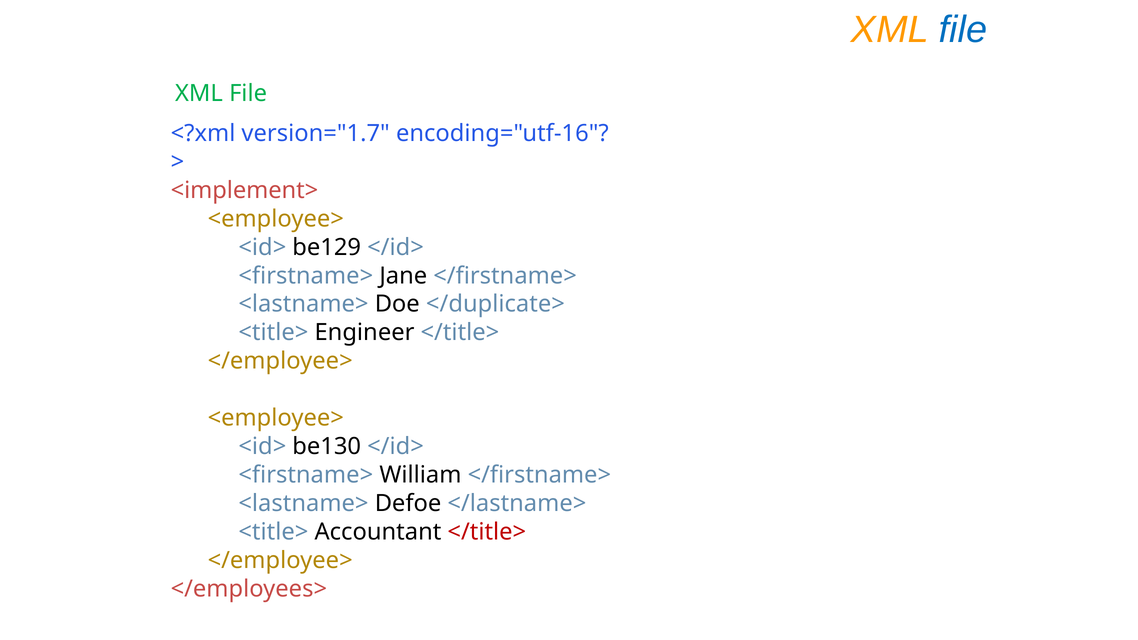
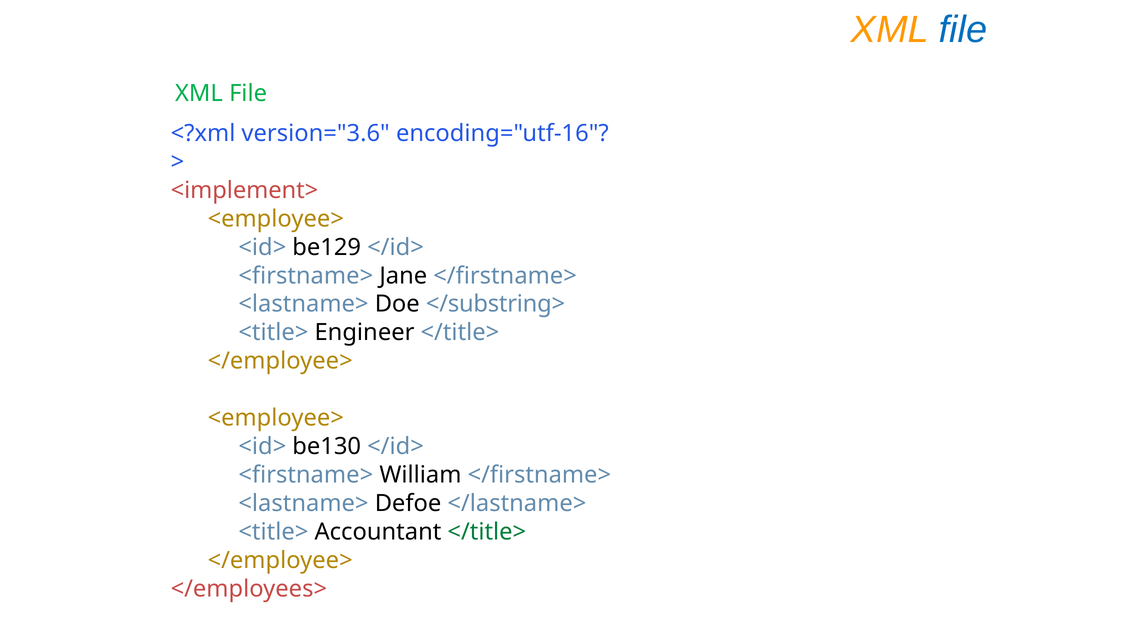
version="1.7: version="1.7 -> version="3.6 (316, 133)
</duplicate>: </duplicate> -> </substring> (496, 304)
</title> colour: red -> green (487, 532)
